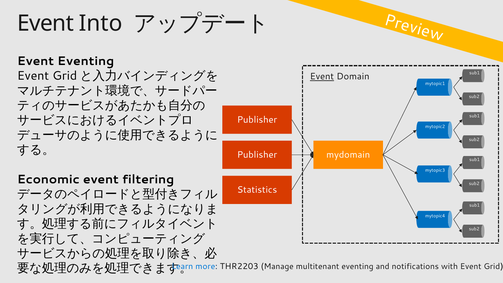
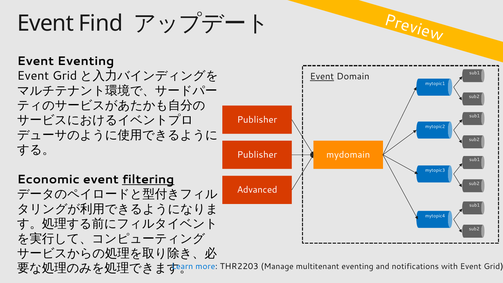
Into: Into -> Find (101, 23)
filtering underline: none -> present (148, 179)
Statistics: Statistics -> Advanced (257, 190)
